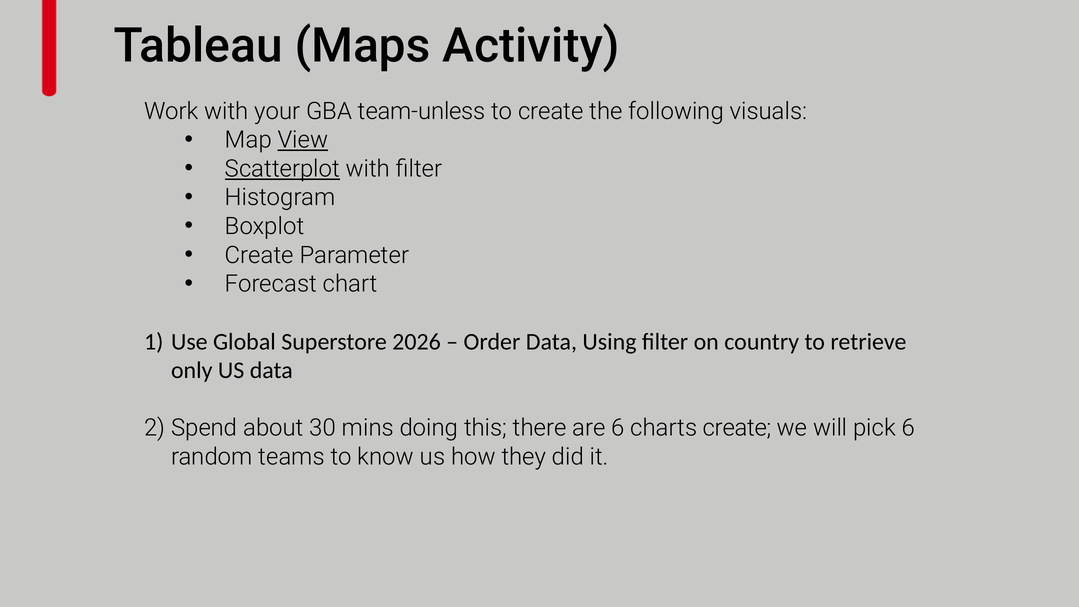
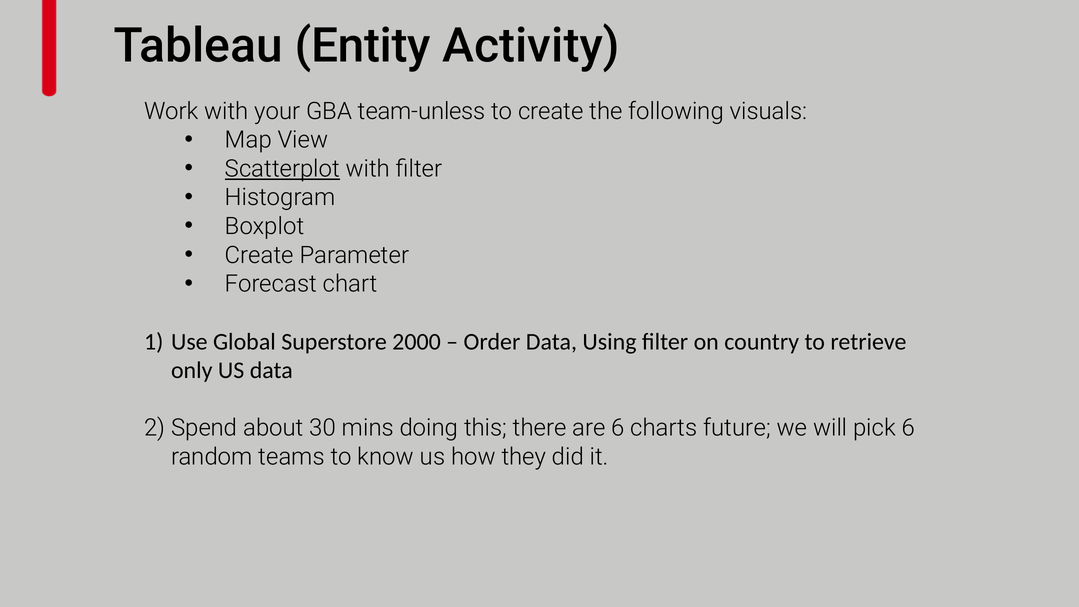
Maps: Maps -> Entity (363, 46)
View underline: present -> none (303, 140)
2026: 2026 -> 2000 (417, 342)
charts create: create -> future (737, 428)
